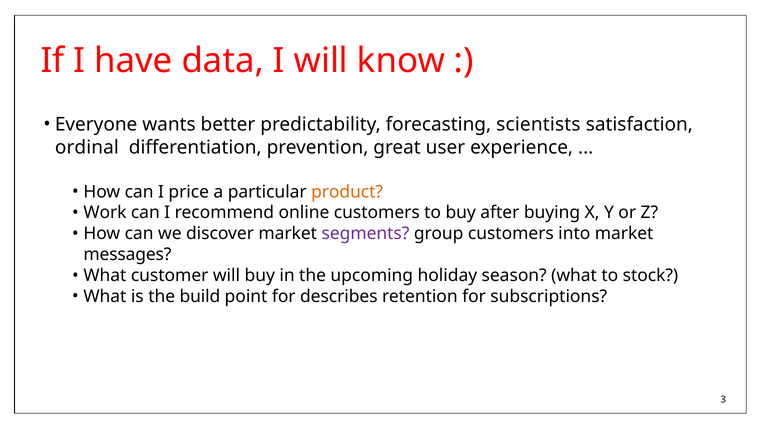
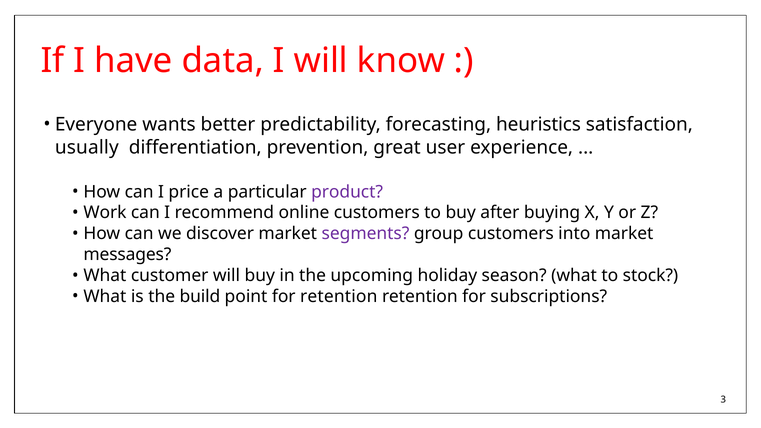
scientists: scientists -> heuristics (539, 124)
ordinal: ordinal -> usually (87, 147)
product colour: orange -> purple (347, 192)
for describes: describes -> retention (339, 296)
